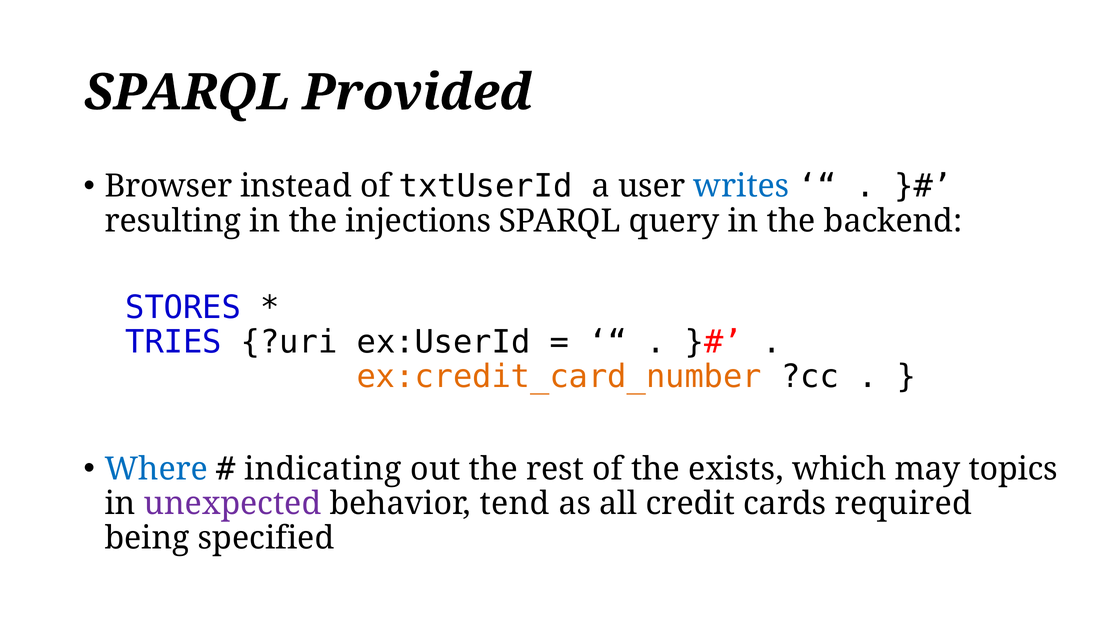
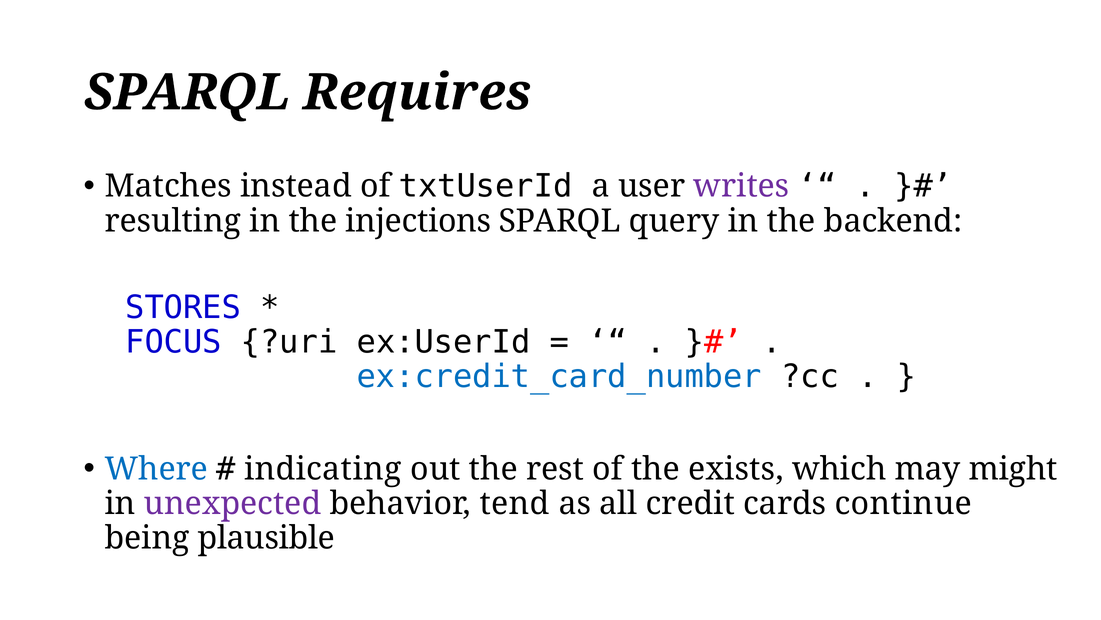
Provided: Provided -> Requires (417, 92)
Browser: Browser -> Matches (168, 186)
writes colour: blue -> purple (741, 186)
TRIES: TRIES -> FOCUS (173, 342)
ex:credit_card_number colour: orange -> blue (559, 376)
topics: topics -> might (1013, 469)
required: required -> continue (903, 503)
specified: specified -> plausible (266, 538)
